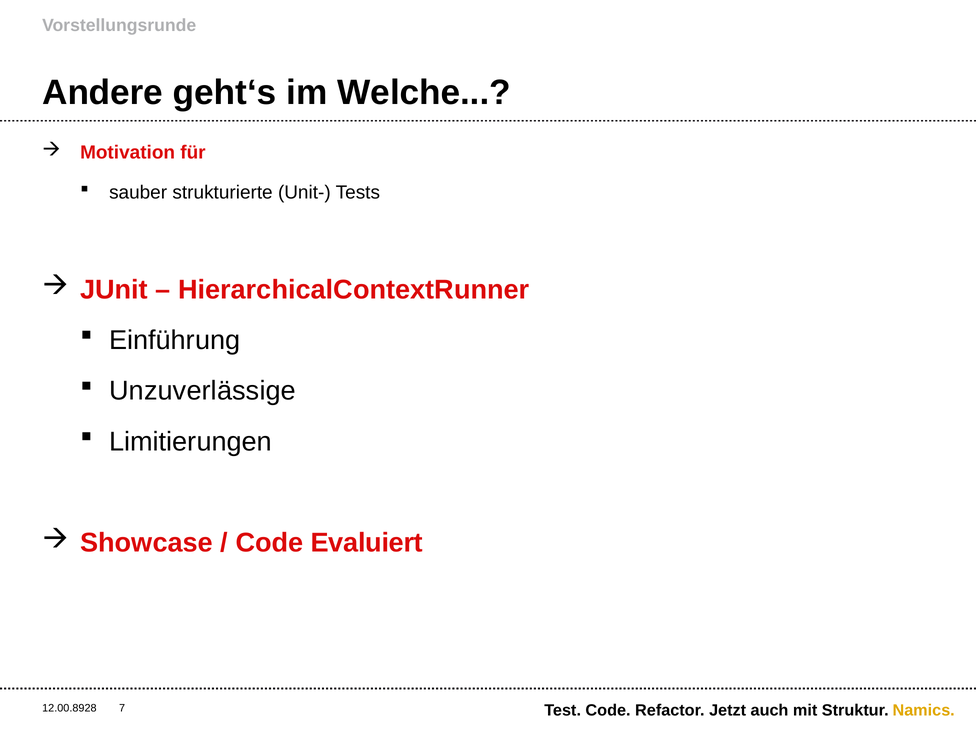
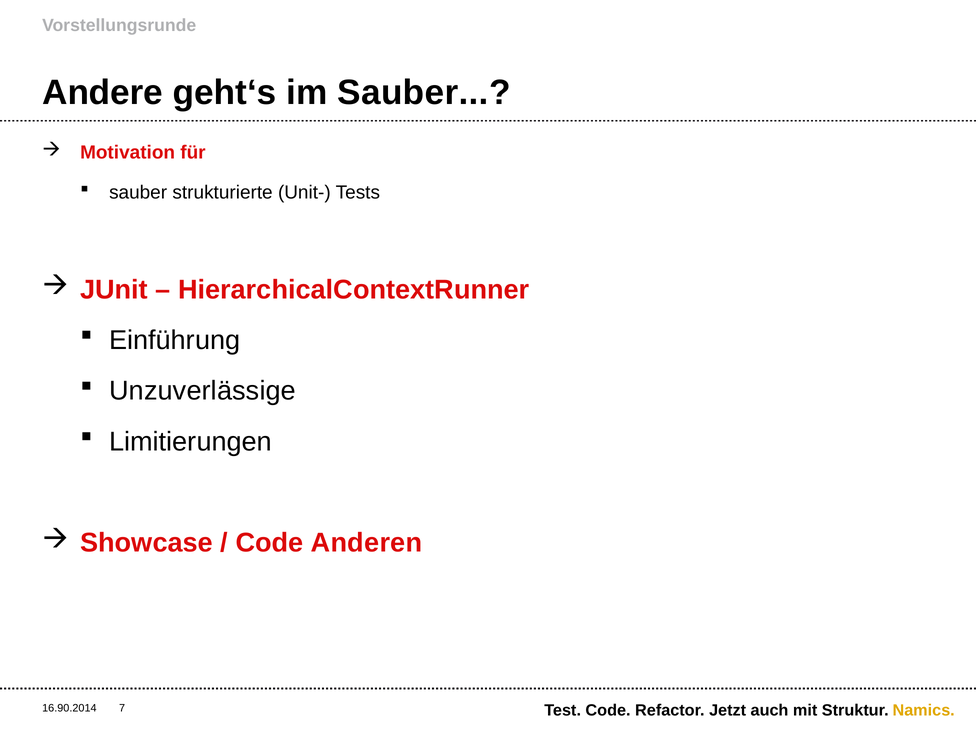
im Welche: Welche -> Sauber (424, 93)
Evaluiert: Evaluiert -> Anderen (366, 543)
12.00.8928: 12.00.8928 -> 16.90.2014 (69, 708)
